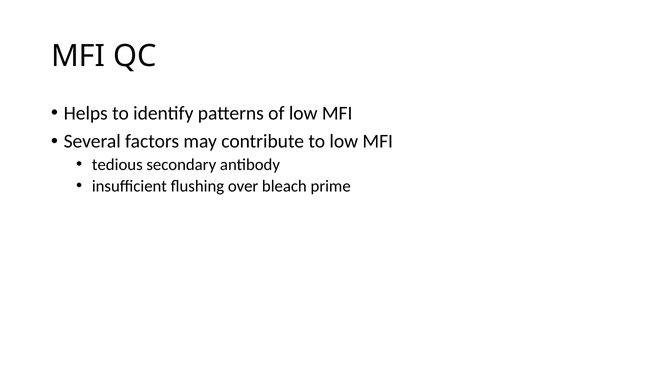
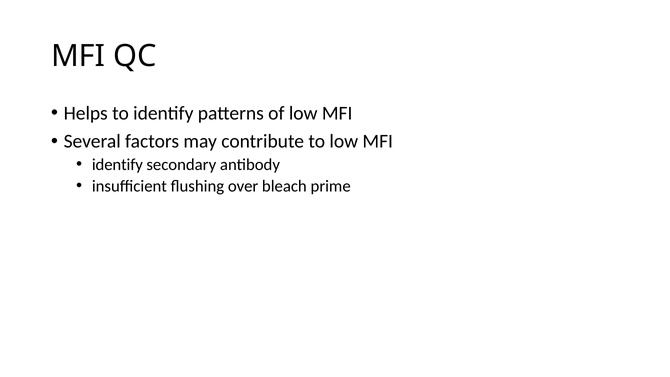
tedious: tedious -> identify (117, 164)
